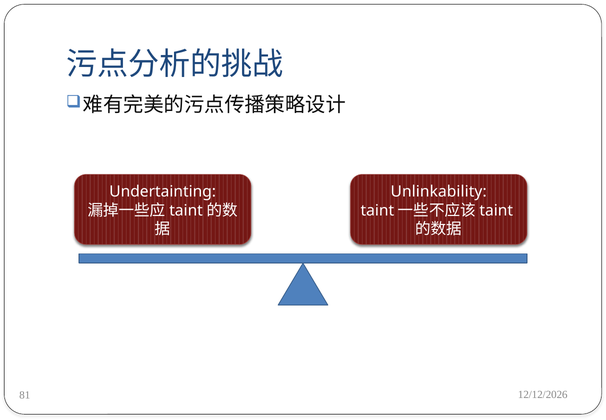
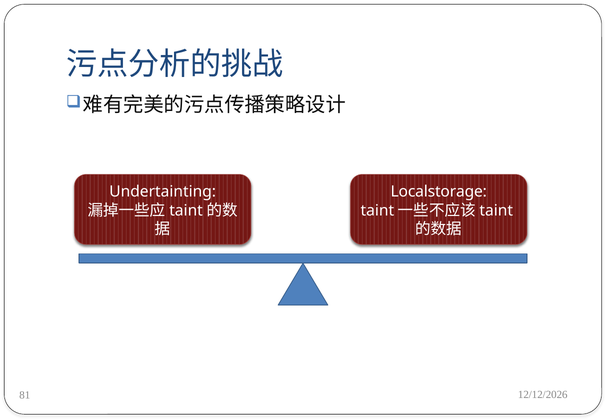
Unlinkability: Unlinkability -> Localstorage (439, 192)
